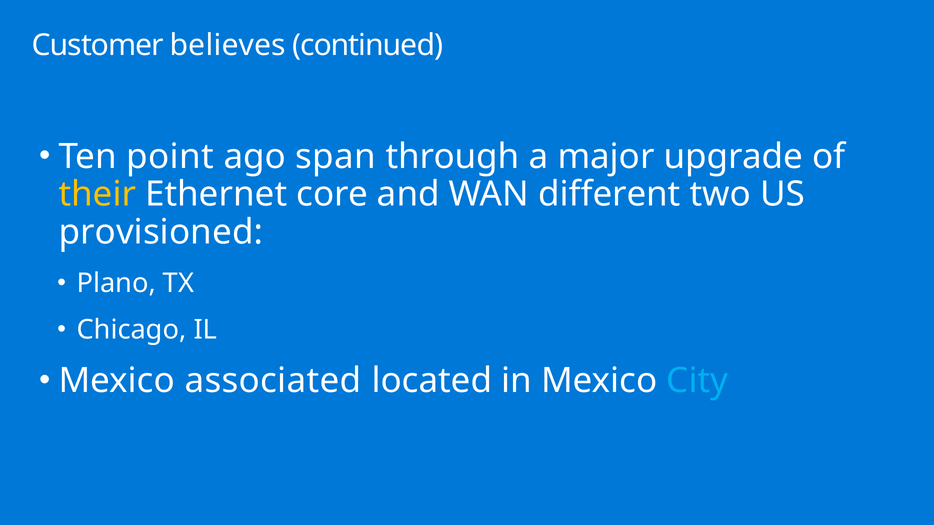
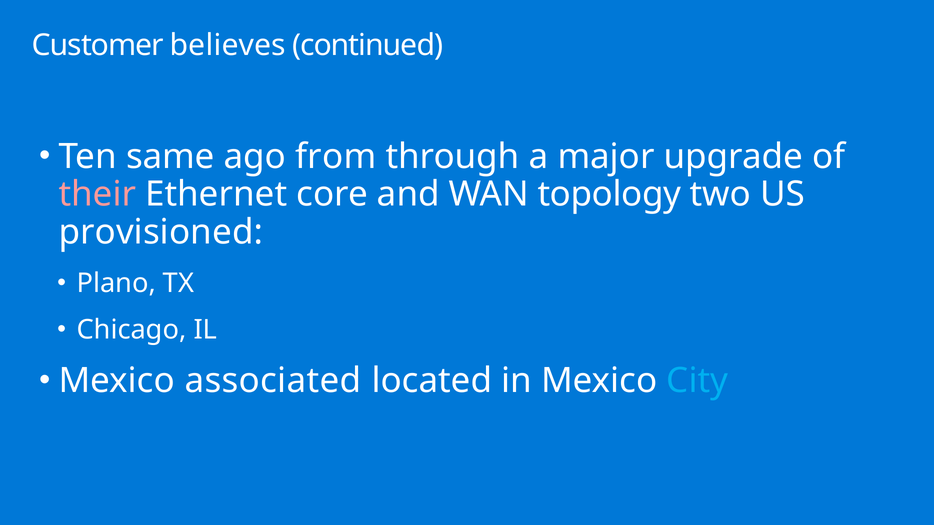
point: point -> same (170, 157)
span: span -> from (336, 157)
their colour: yellow -> pink (97, 194)
different: different -> topology (609, 194)
